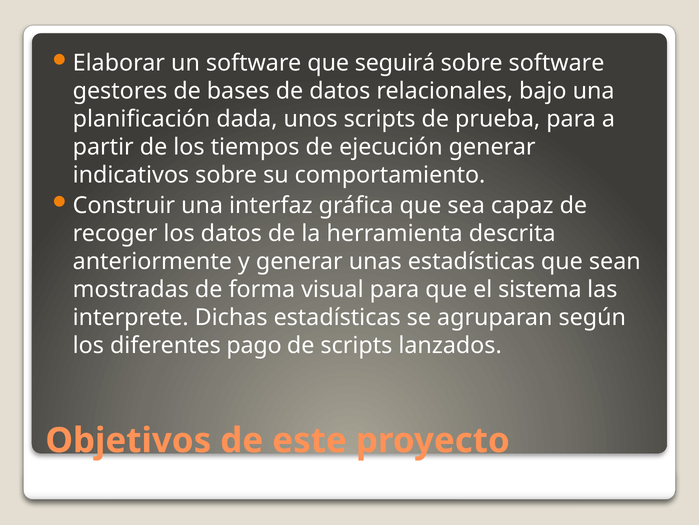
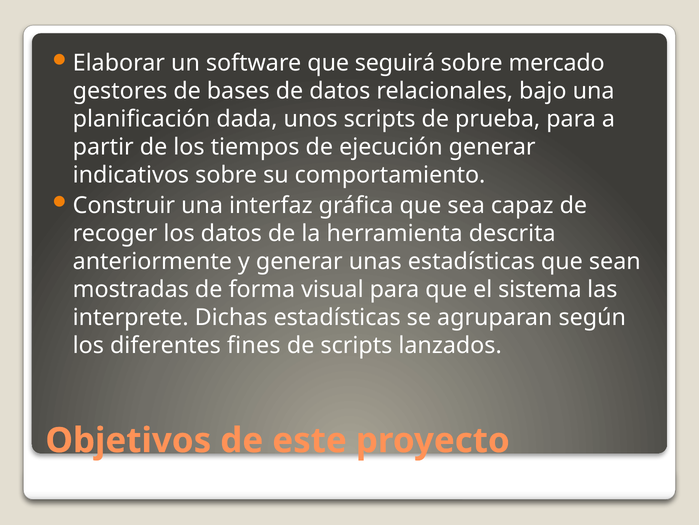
sobre software: software -> mercado (557, 63)
pago: pago -> fines (254, 345)
